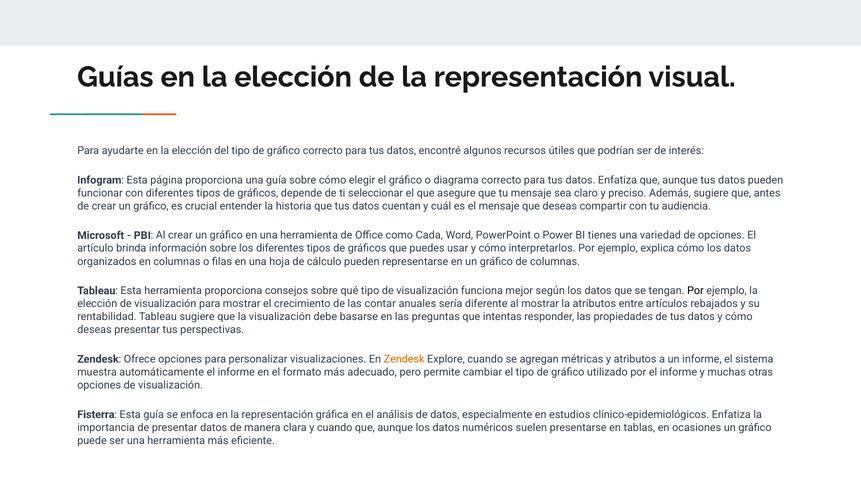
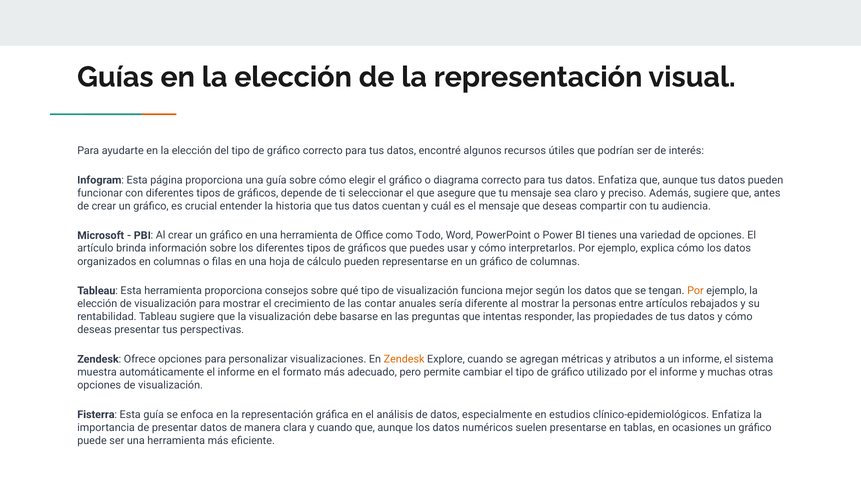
Cada: Cada -> Todo (429, 236)
Por colour: black -> orange (695, 291)
la atributos: atributos -> personas (594, 304)
